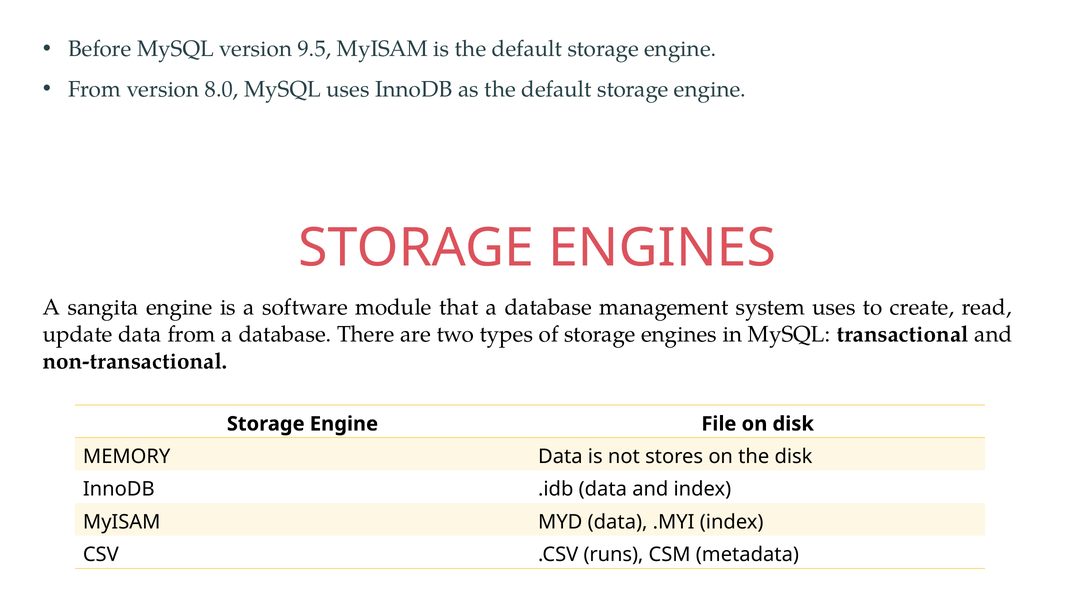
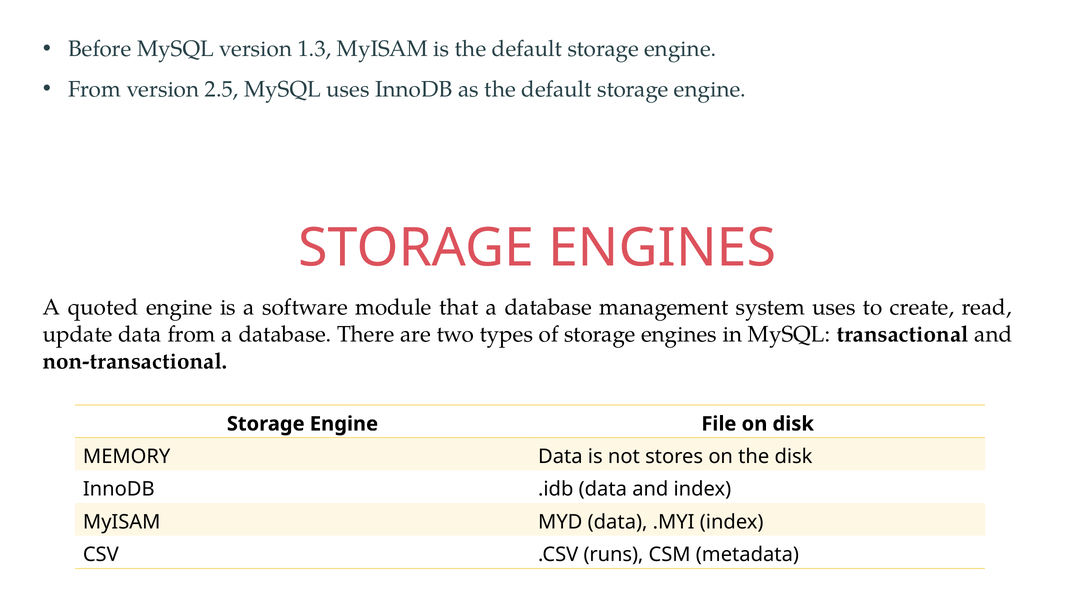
9.5: 9.5 -> 1.3 (315, 49)
8.0: 8.0 -> 2.5 (222, 89)
sangita: sangita -> quoted (103, 308)
